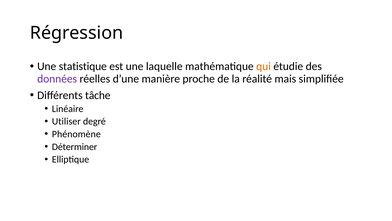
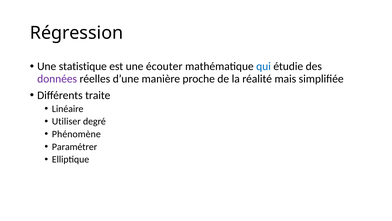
laquelle: laquelle -> écouter (164, 66)
qui colour: orange -> blue (264, 66)
tâche: tâche -> traite (98, 95)
Déterminer: Déterminer -> Paramétrer (75, 146)
